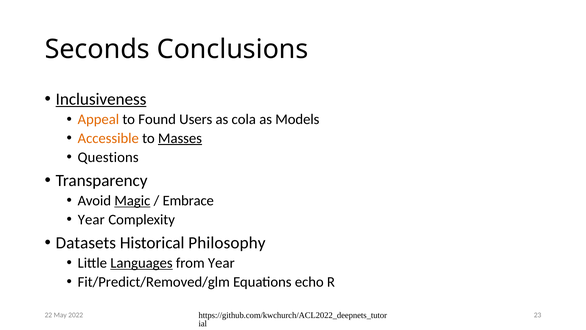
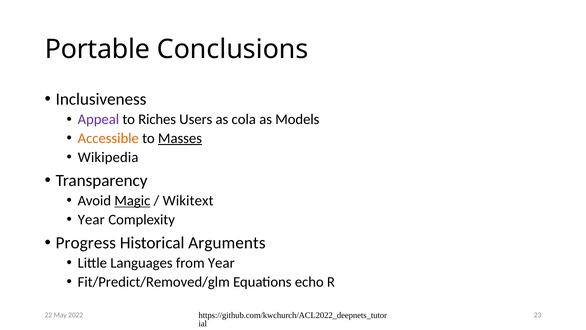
Seconds: Seconds -> Portable (97, 49)
Inclusiveness underline: present -> none (101, 99)
Appeal colour: orange -> purple (98, 119)
Found: Found -> Riches (157, 119)
Questions: Questions -> Wikipedia (108, 157)
Embrace: Embrace -> Wikitext (188, 200)
Datasets: Datasets -> Progress (86, 243)
Philosophy: Philosophy -> Arguments (227, 243)
Languages underline: present -> none (141, 263)
